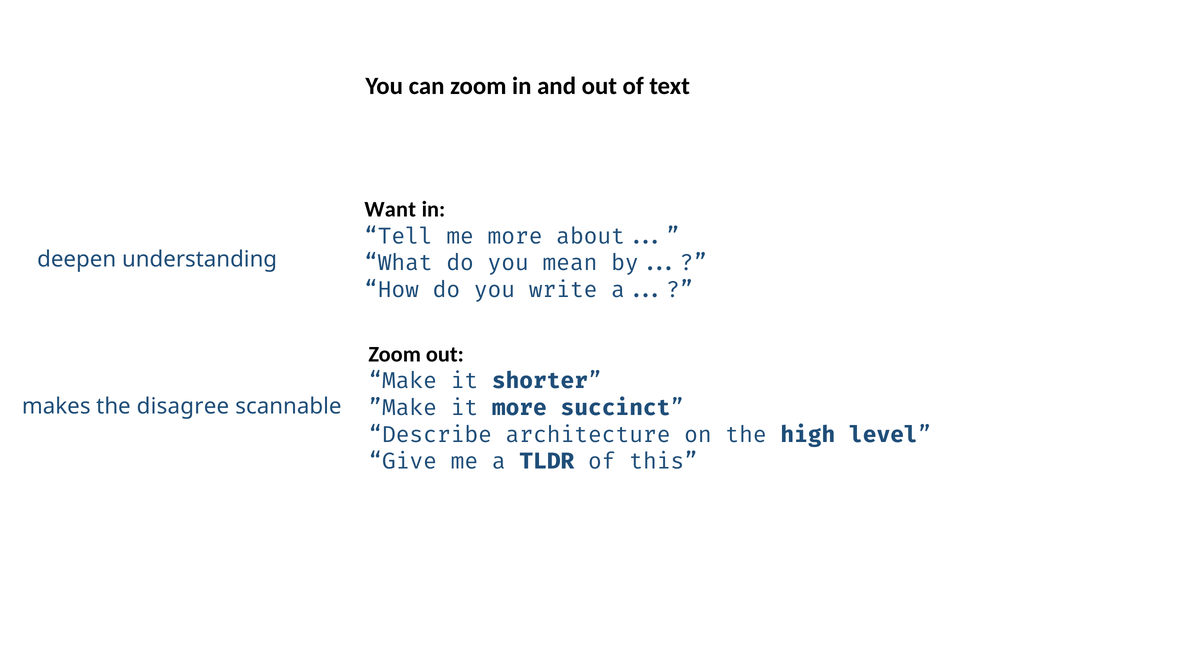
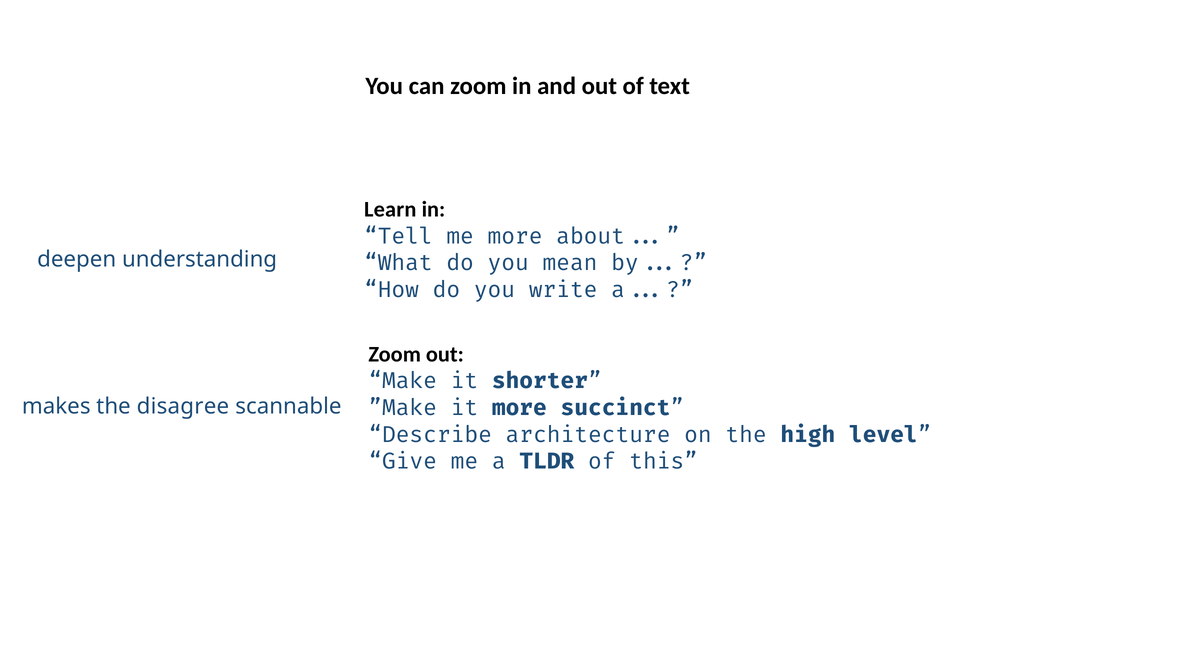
Want: Want -> Learn (390, 210)
